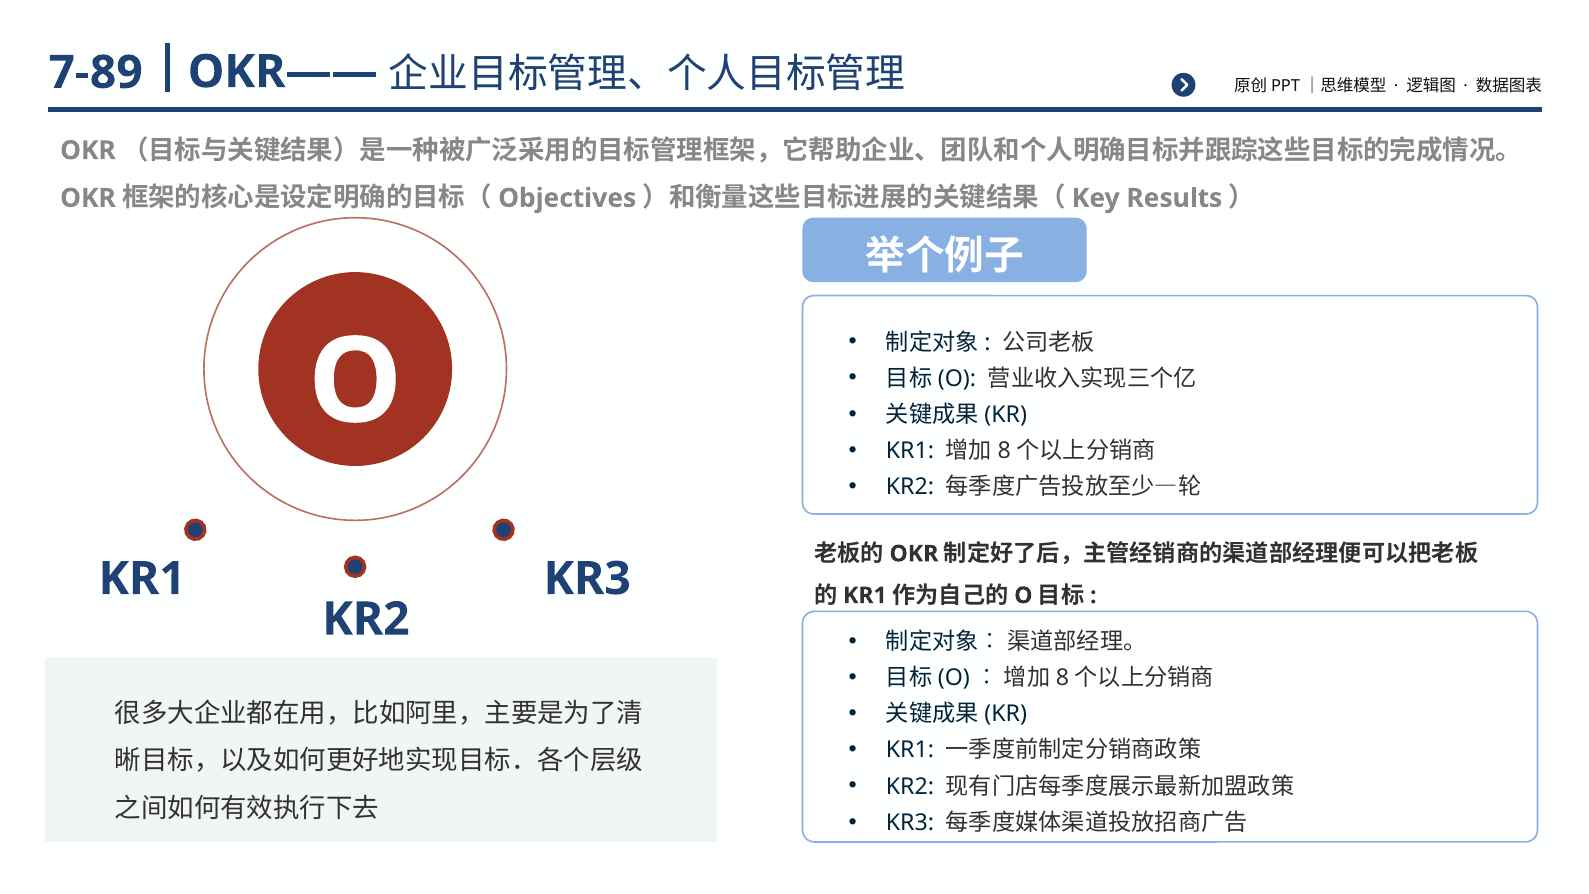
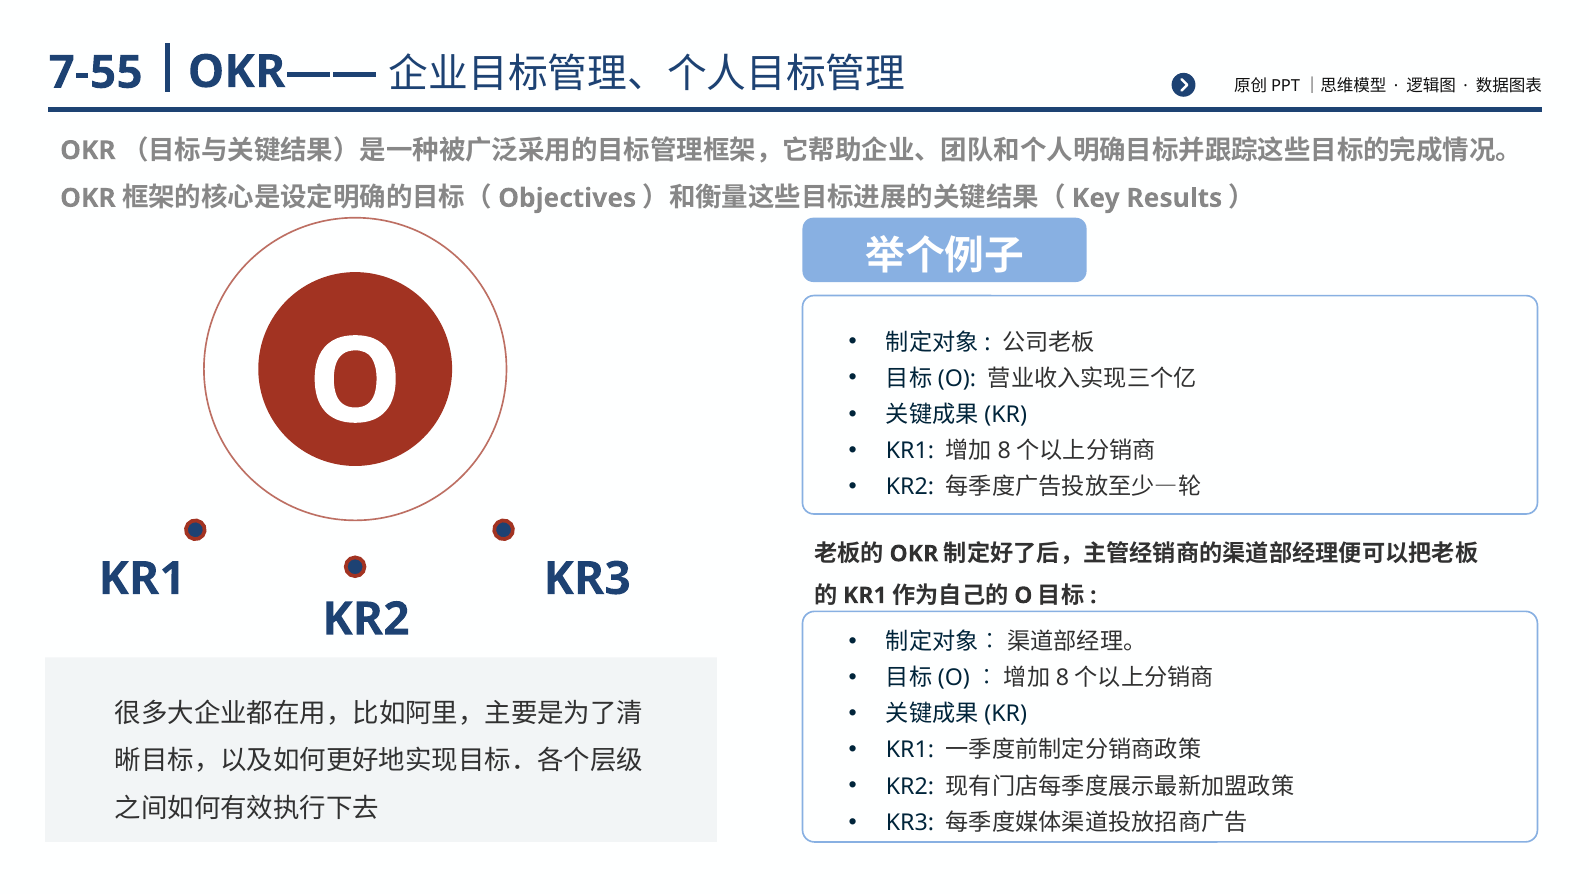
7-89: 7-89 -> 7-55 (96, 73)
